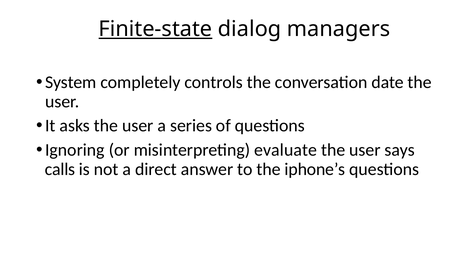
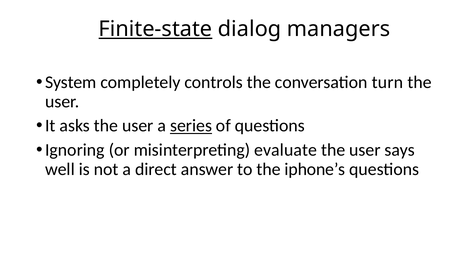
date: date -> turn (387, 82)
series underline: none -> present (191, 126)
calls: calls -> well (60, 169)
